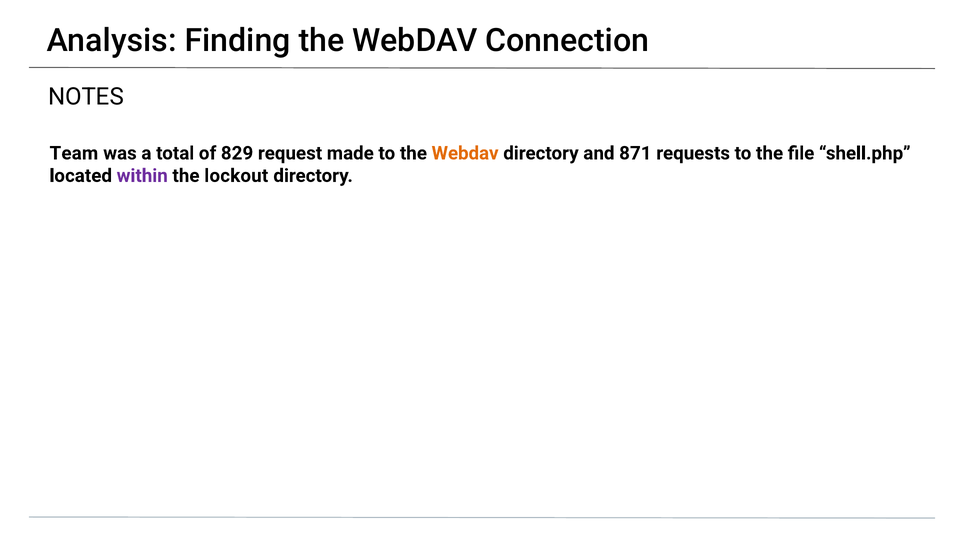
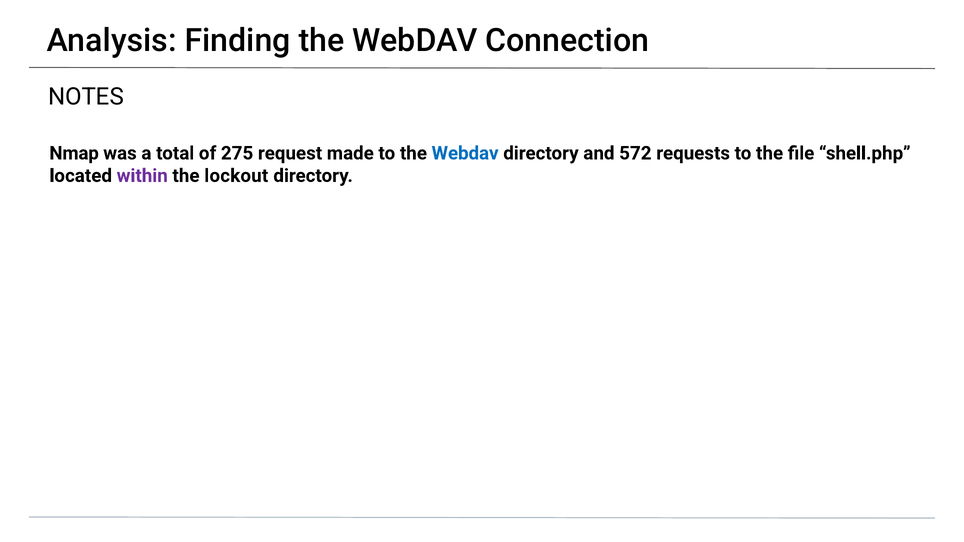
Team: Team -> Nmap (74, 153)
829: 829 -> 275 (237, 153)
Webdav colour: orange -> blue (465, 153)
871: 871 -> 572 (635, 153)
